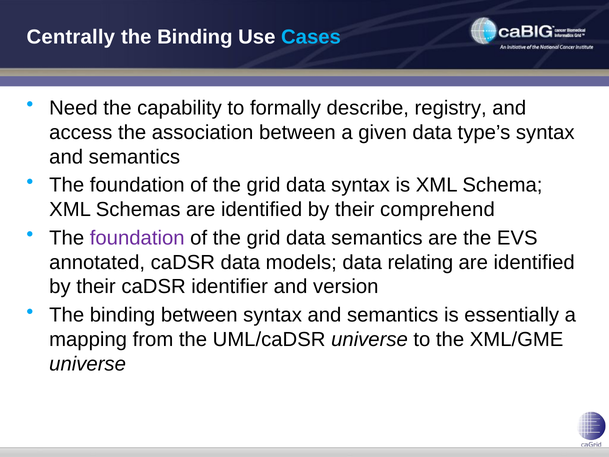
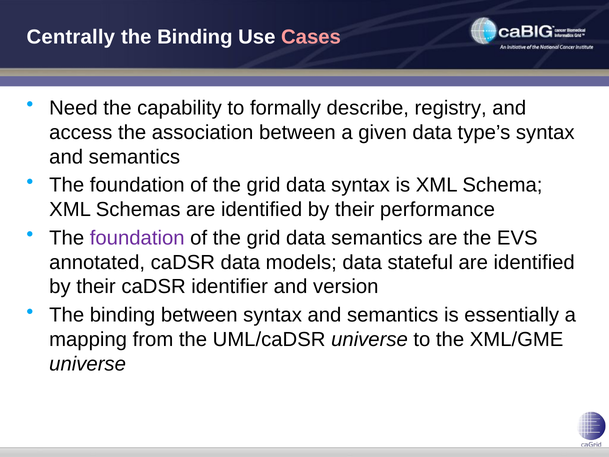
Cases colour: light blue -> pink (311, 37)
comprehend: comprehend -> performance (437, 209)
relating: relating -> stateful (420, 262)
